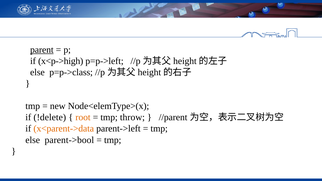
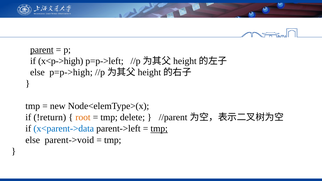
p=p->class: p=p->class -> p=p->high (71, 72)
!delete: !delete -> !return (50, 117)
throw: throw -> delete (132, 117)
x<parent->data colour: orange -> blue (64, 129)
tmp underline: none -> present (159, 129)
parent->bool: parent->bool -> parent->void (69, 140)
